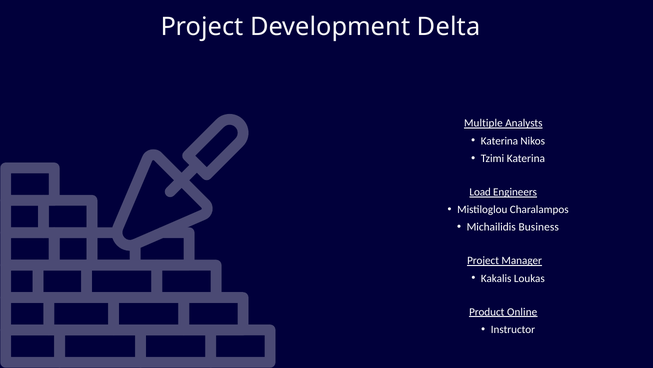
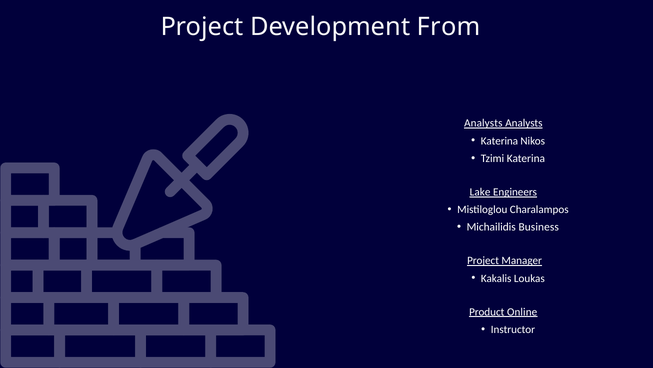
Delta: Delta -> From (449, 27)
Multiple: Multiple -> Analysts (483, 123)
Load: Load -> Lake (480, 192)
